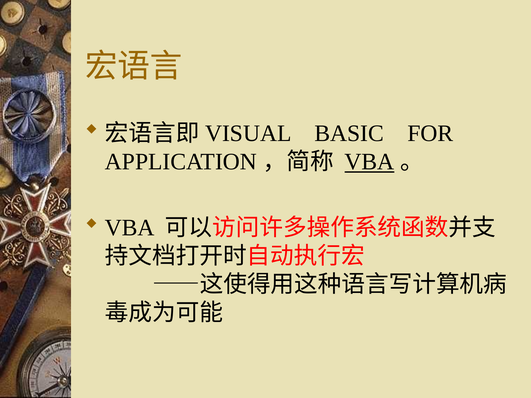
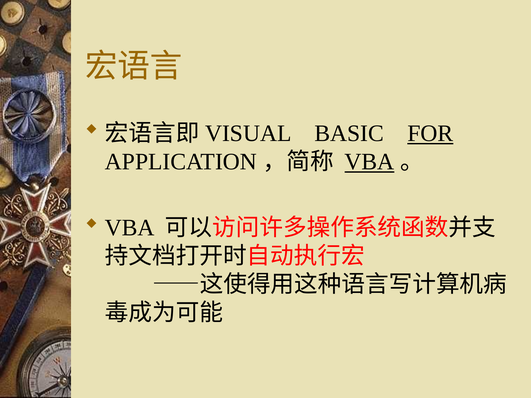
FOR underline: none -> present (430, 134)
